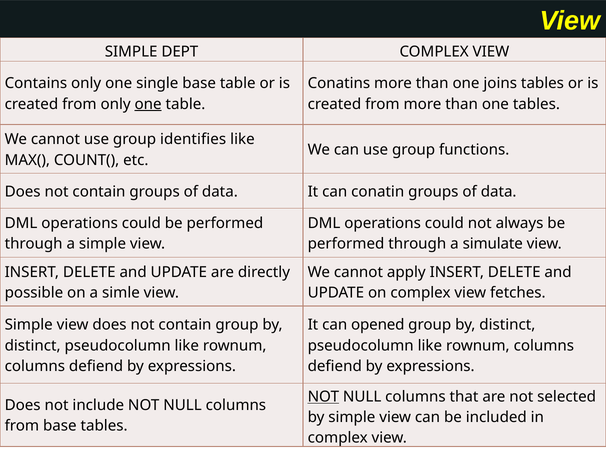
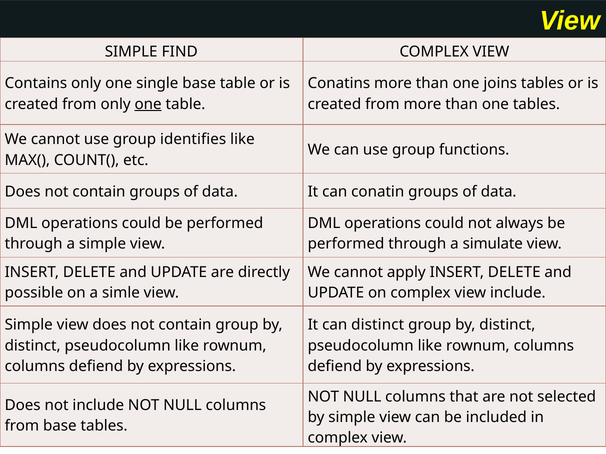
DEPT: DEPT -> FIND (180, 52)
view fetches: fetches -> include (518, 293)
can opened: opened -> distinct (378, 325)
NOT underline: present -> none (323, 397)
